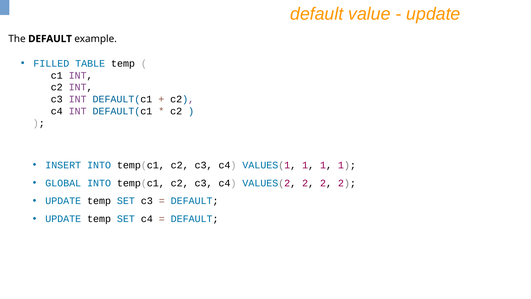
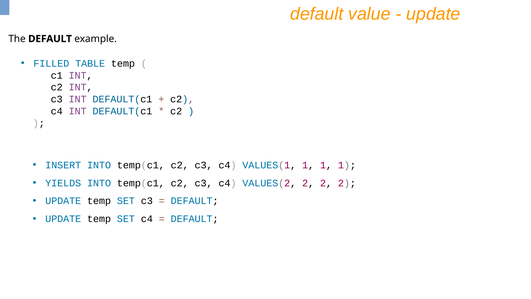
GLOBAL: GLOBAL -> YIELDS (63, 183)
